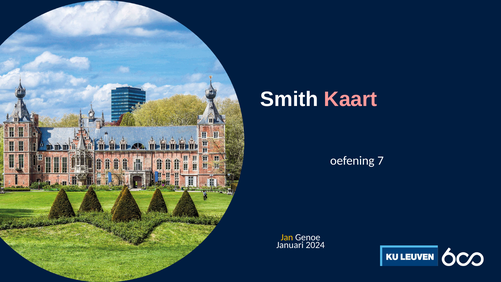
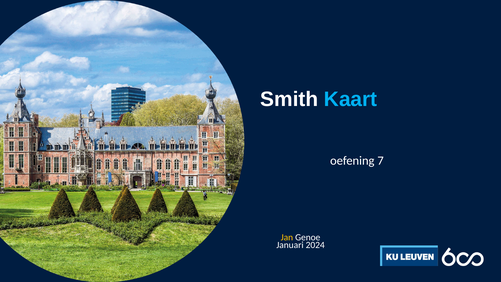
Kaart colour: pink -> light blue (351, 99)
